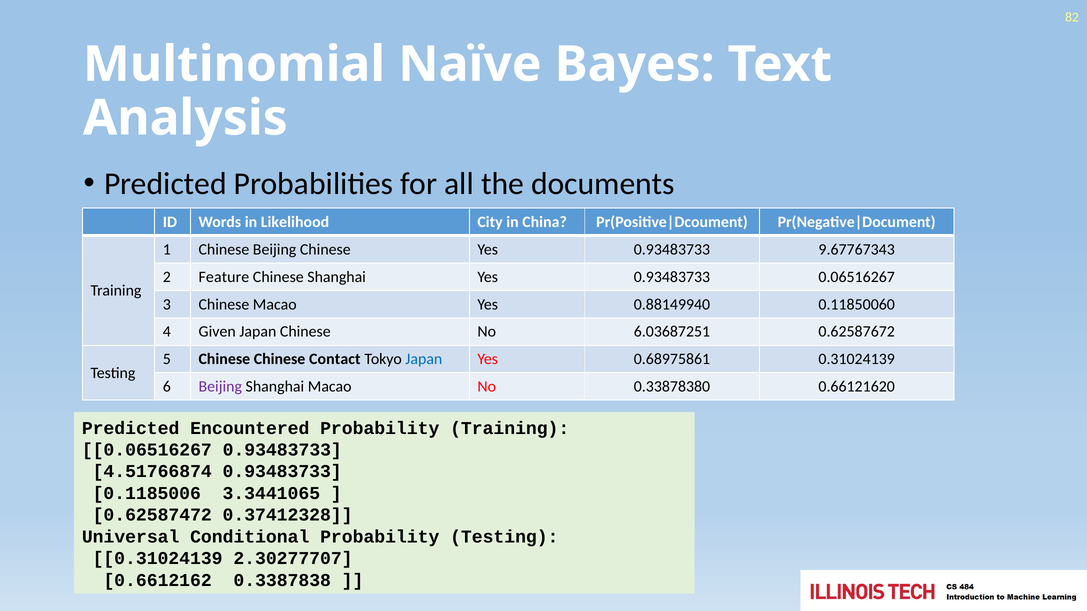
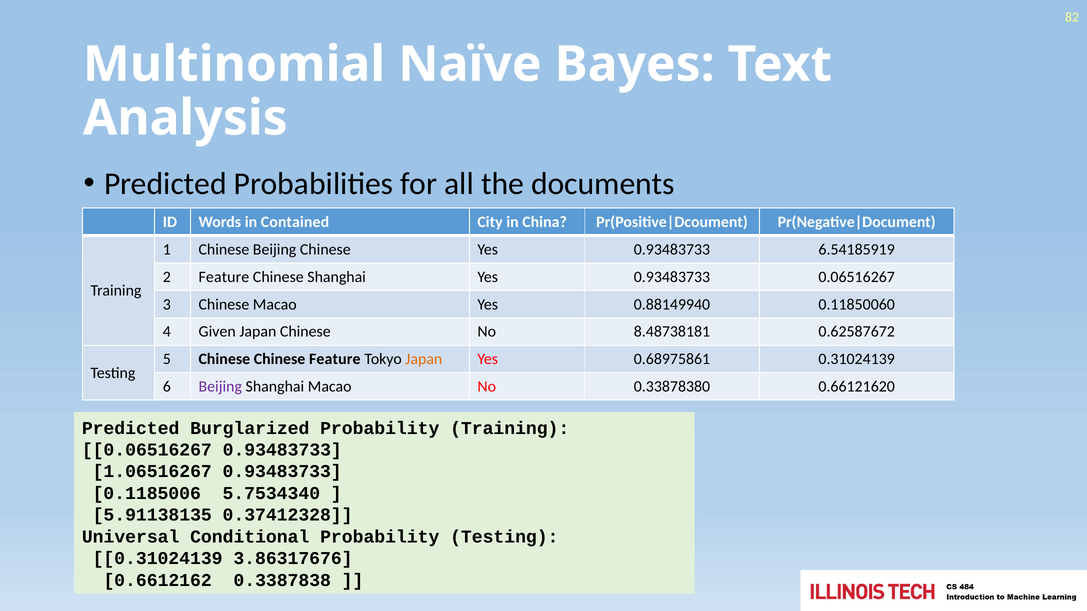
Likelihood: Likelihood -> Contained (295, 222)
9.67767343: 9.67767343 -> 6.54185919 (857, 250)
6.03687251: 6.03687251 -> 8.48738181 (672, 332)
Chinese Contact: Contact -> Feature (335, 359)
Japan colour: blue -> orange (424, 359)
Encountered: Encountered -> Burglarized (250, 428)
4.51766874: 4.51766874 -> 1.06516267 (152, 472)
3.3441065: 3.3441065 -> 5.7534340 (271, 494)
0.62587472: 0.62587472 -> 5.91138135 (152, 515)
2.30277707: 2.30277707 -> 3.86317676 (293, 559)
